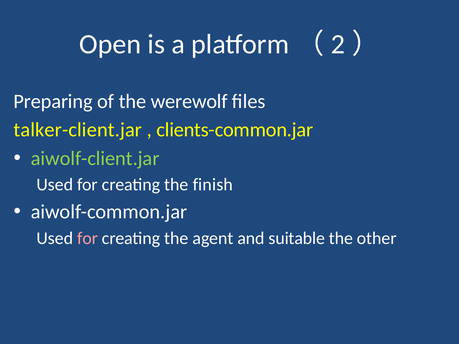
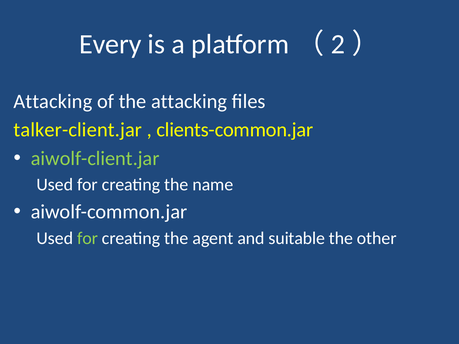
Open: Open -> Every (110, 44)
Preparing: Preparing -> Attacking (53, 101)
the werewolf: werewolf -> attacking (189, 101)
finish: finish -> name (213, 185)
for colour: pink -> light green (88, 238)
